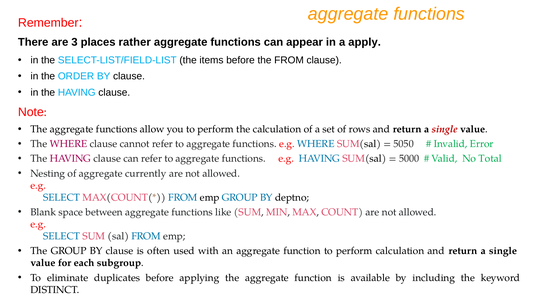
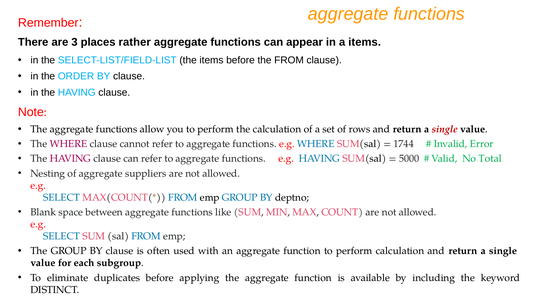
a apply: apply -> items (365, 42)
5050: 5050 -> 1744 (404, 144)
currently: currently -> suppliers (146, 174)
